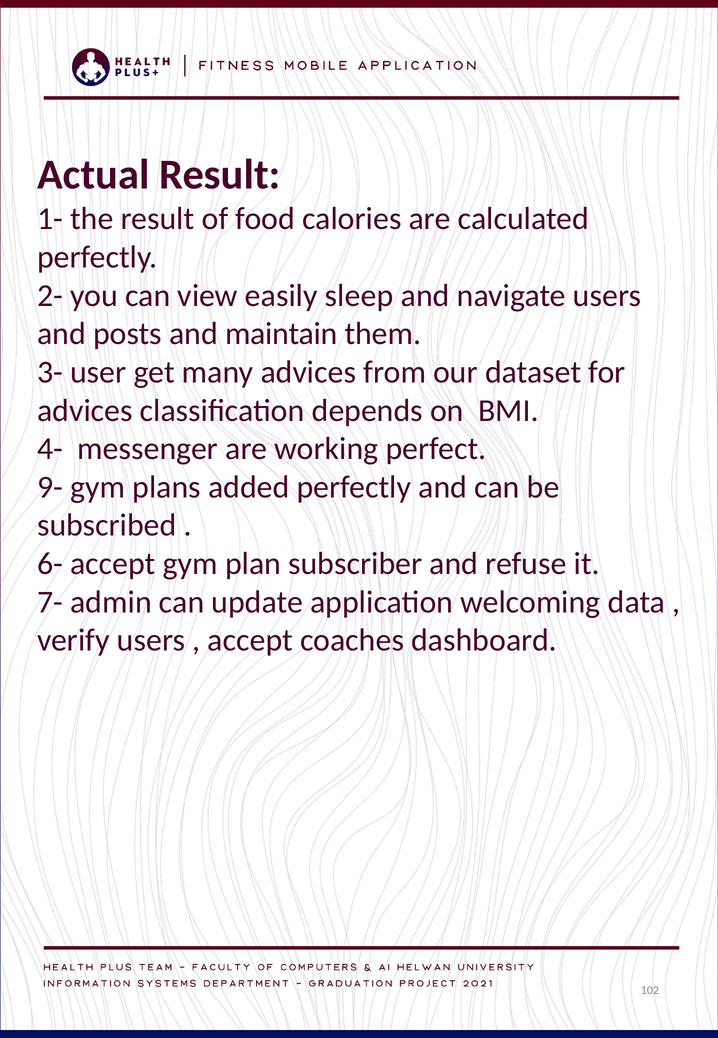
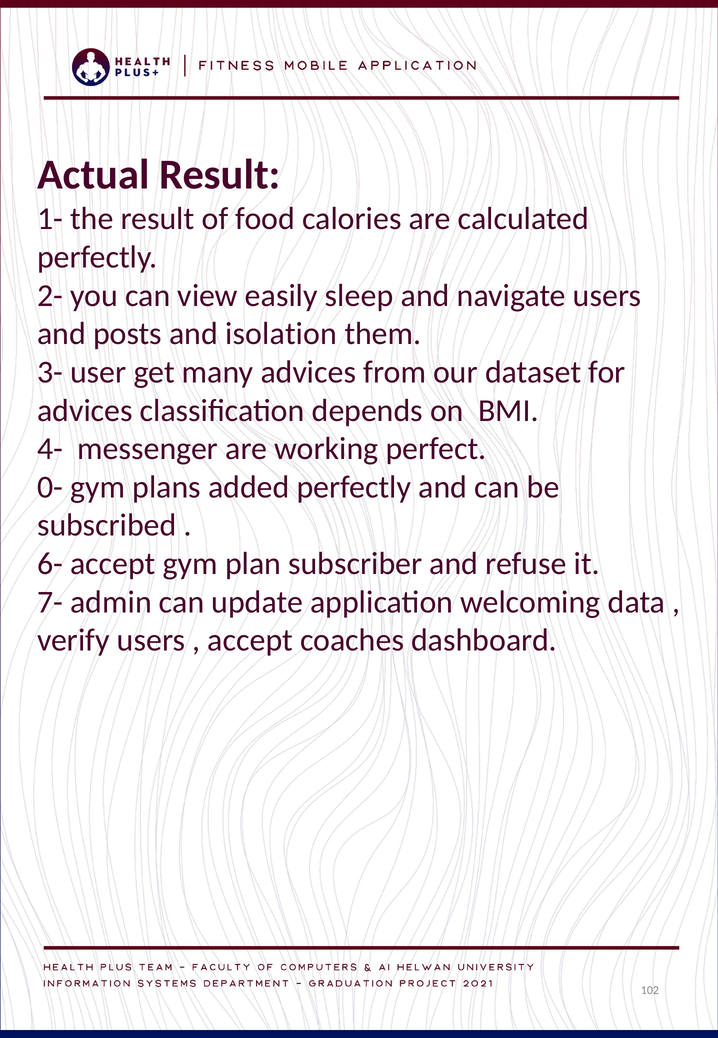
maintain: maintain -> isolation (281, 334)
9-: 9- -> 0- (50, 487)
